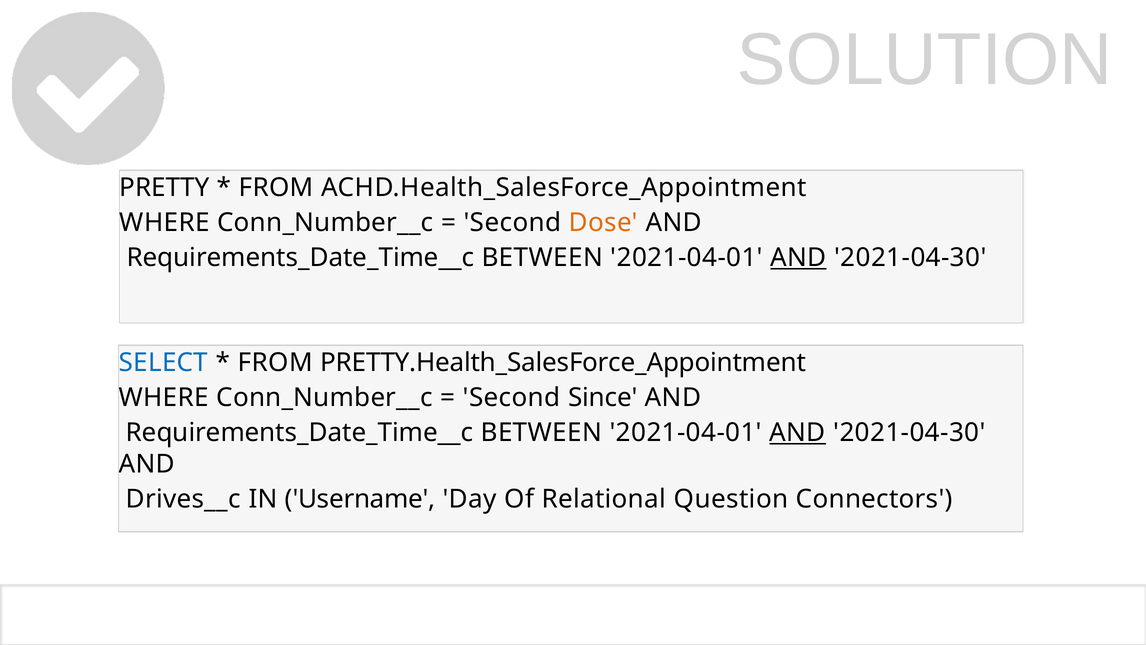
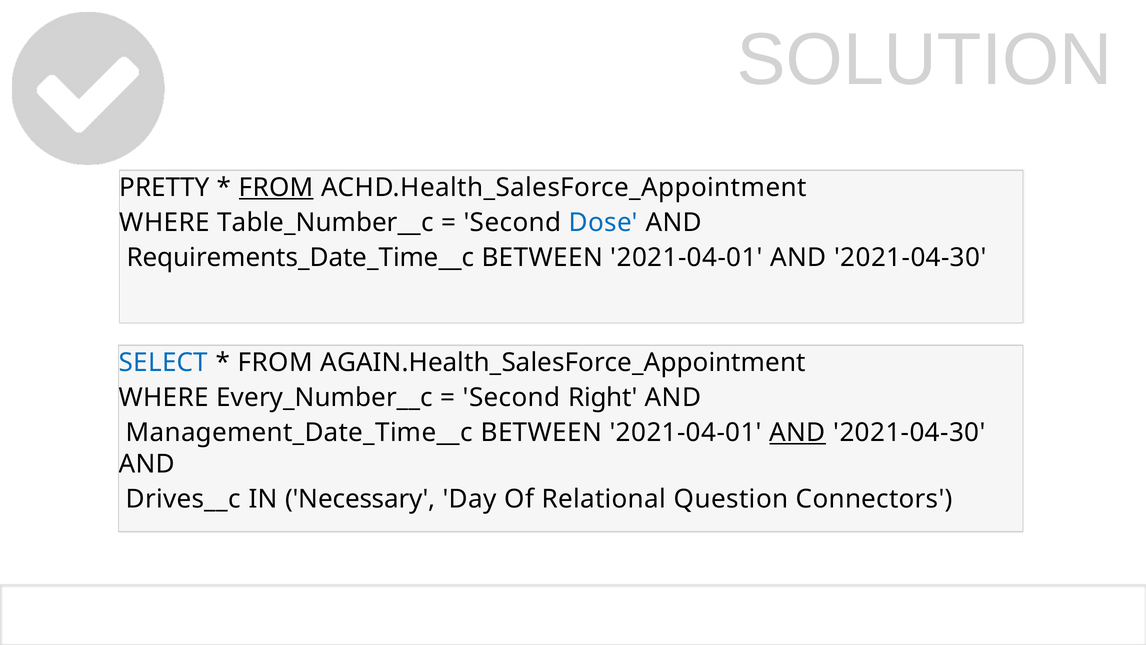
FROM underline: none -> present (276, 188)
Conn_Number__c: Conn_Number__c -> Table_Number__c (325, 223)
Dose colour: orange -> blue (603, 223)
AND underline: present -> none (798, 258)
PRETTY.Health_SalesForce_Appointment: PRETTY.Health_SalesForce_Appointment -> AGAIN.Health_SalesForce_Appointment (563, 363)
Conn_Number__c: Conn_Number__c -> Every_Number__c (325, 397)
Since: Since -> Right (603, 397)
Requirements_Date_Time__c: Requirements_Date_Time__c -> Management_Date_Time__c (299, 432)
Username: Username -> Necessary (360, 499)
